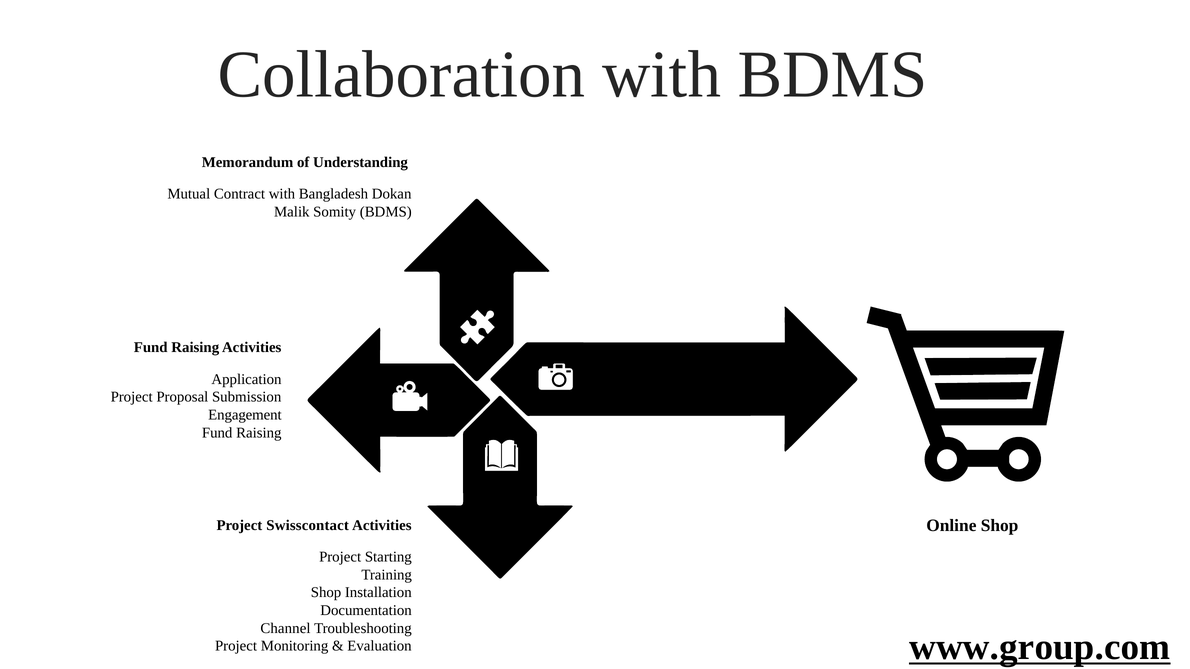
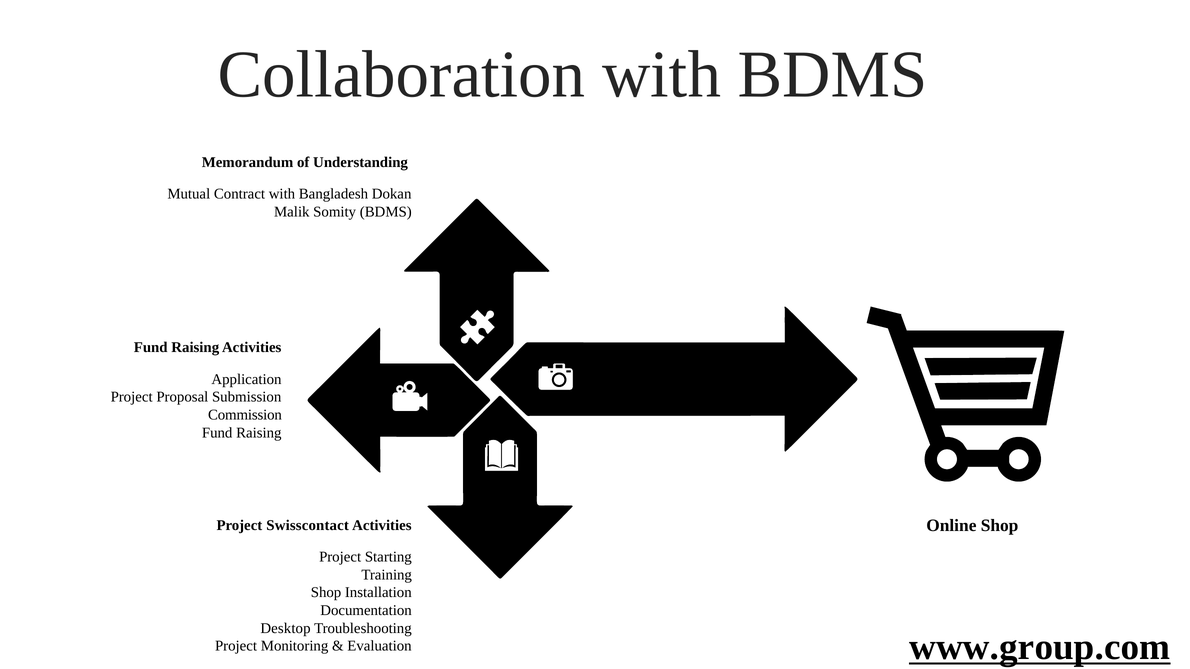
Engagement: Engagement -> Commission (245, 415)
Channel: Channel -> Desktop (285, 629)
